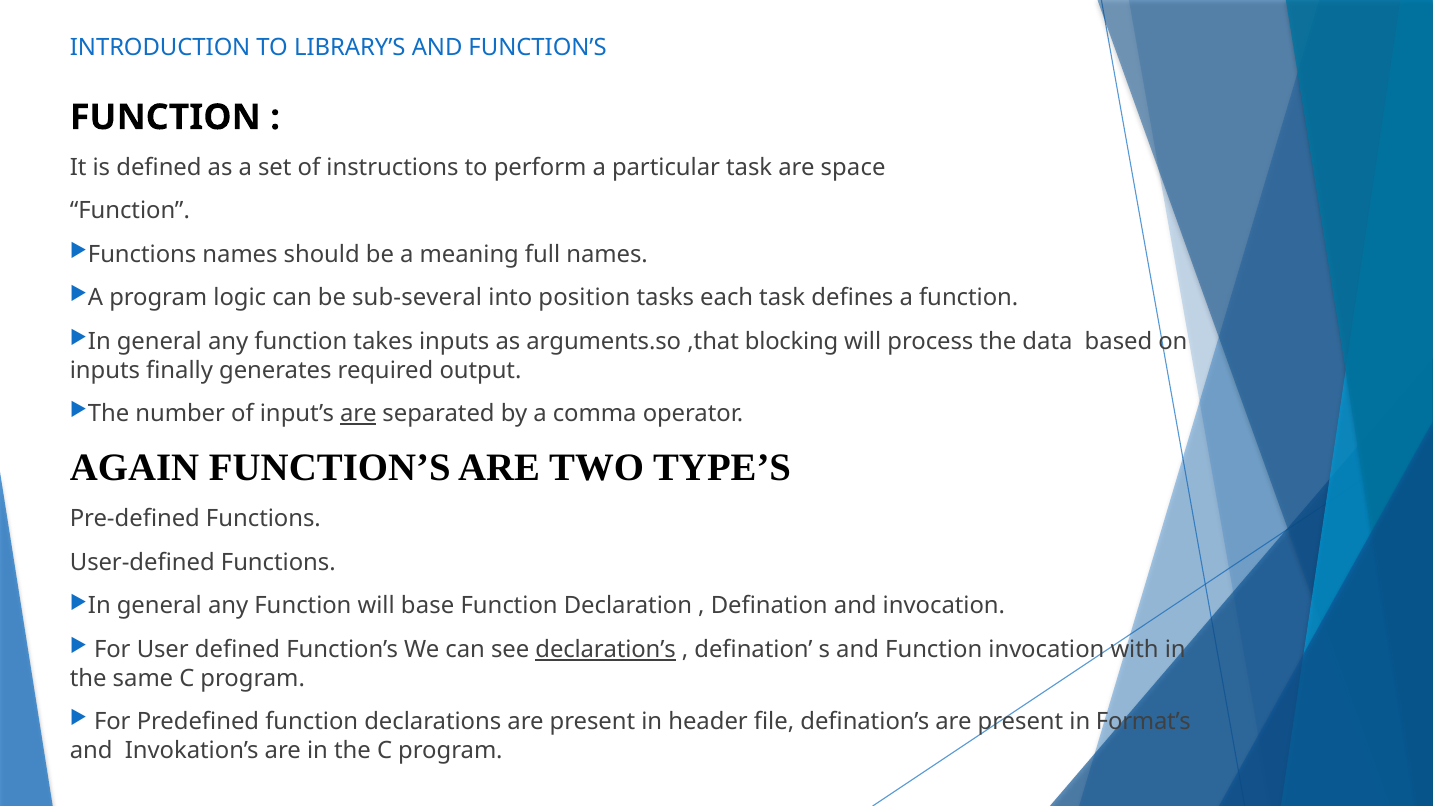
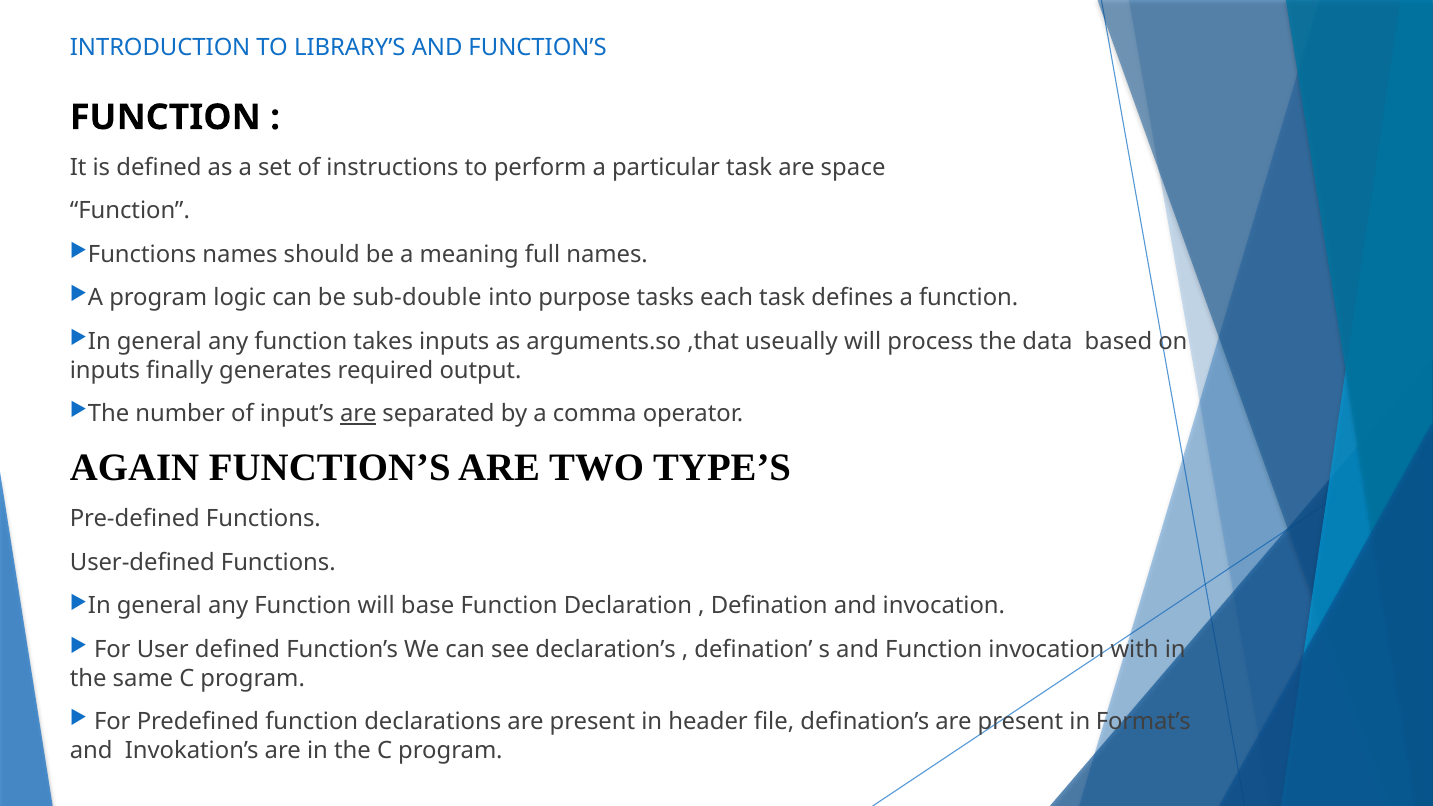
sub-several: sub-several -> sub-double (417, 298)
position: position -> purpose (585, 298)
blocking: blocking -> useually (791, 342)
declaration’s underline: present -> none (606, 650)
